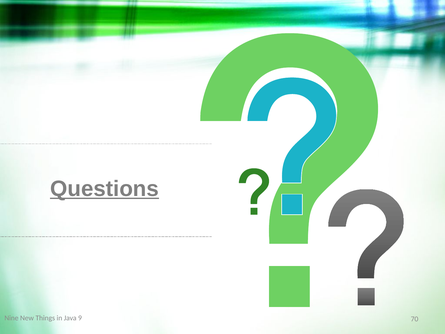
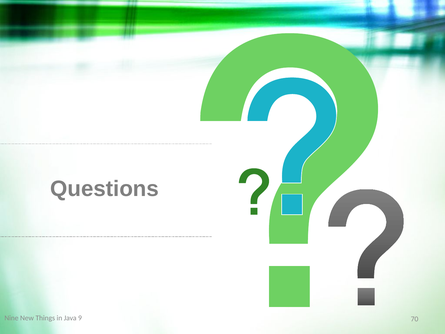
Questions underline: present -> none (105, 189)
